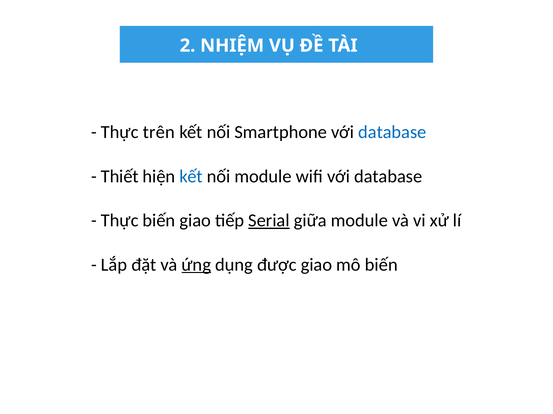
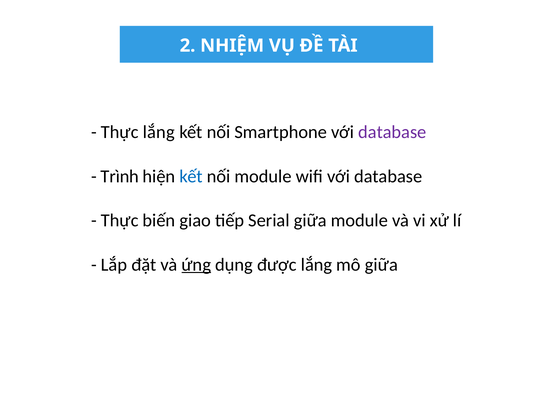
Thực trên: trên -> lắng (159, 132)
database colour: blue -> purple (392, 132)
Thiết: Thiết -> Trình (120, 177)
Serial underline: present -> none (269, 221)
được giao: giao -> lắng (316, 265)
mô biến: biến -> giữa (381, 265)
